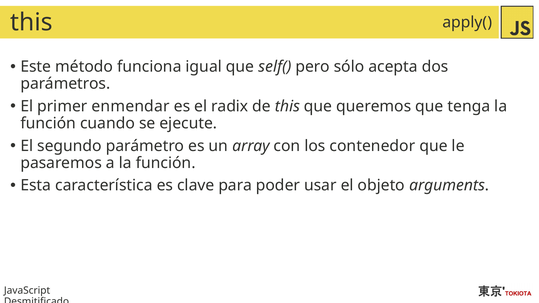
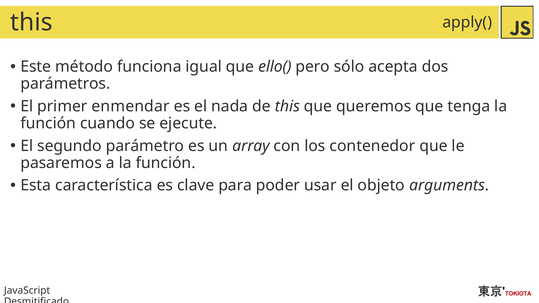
self(: self( -> ello( (275, 67)
radix: radix -> nada (230, 106)
